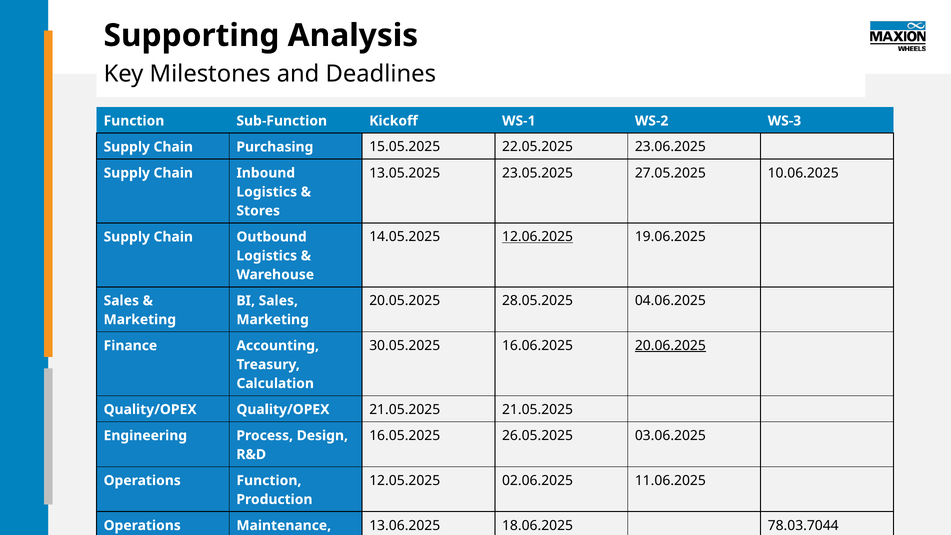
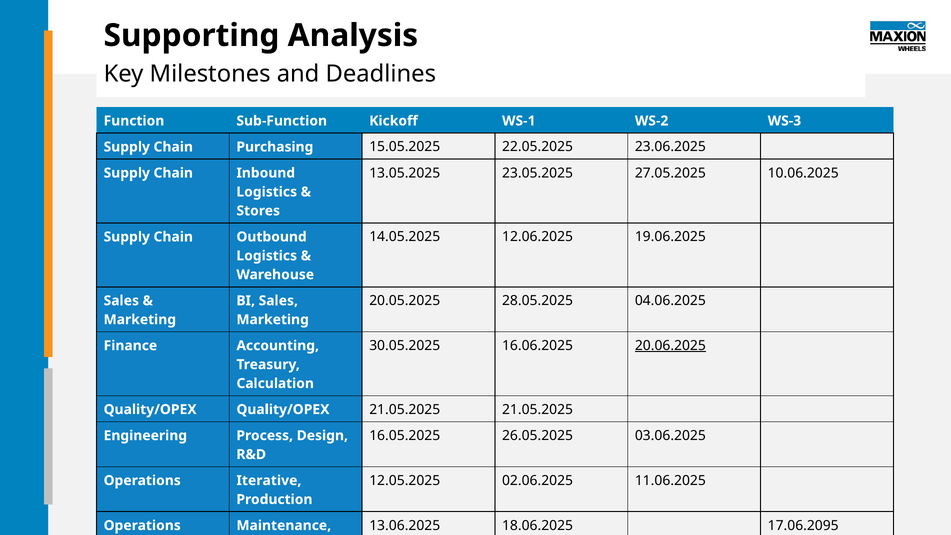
12.06.2025 underline: present -> none (538, 237)
Operations Function: Function -> Iterative (269, 480)
78.03.7044: 78.03.7044 -> 17.06.2095 (803, 525)
